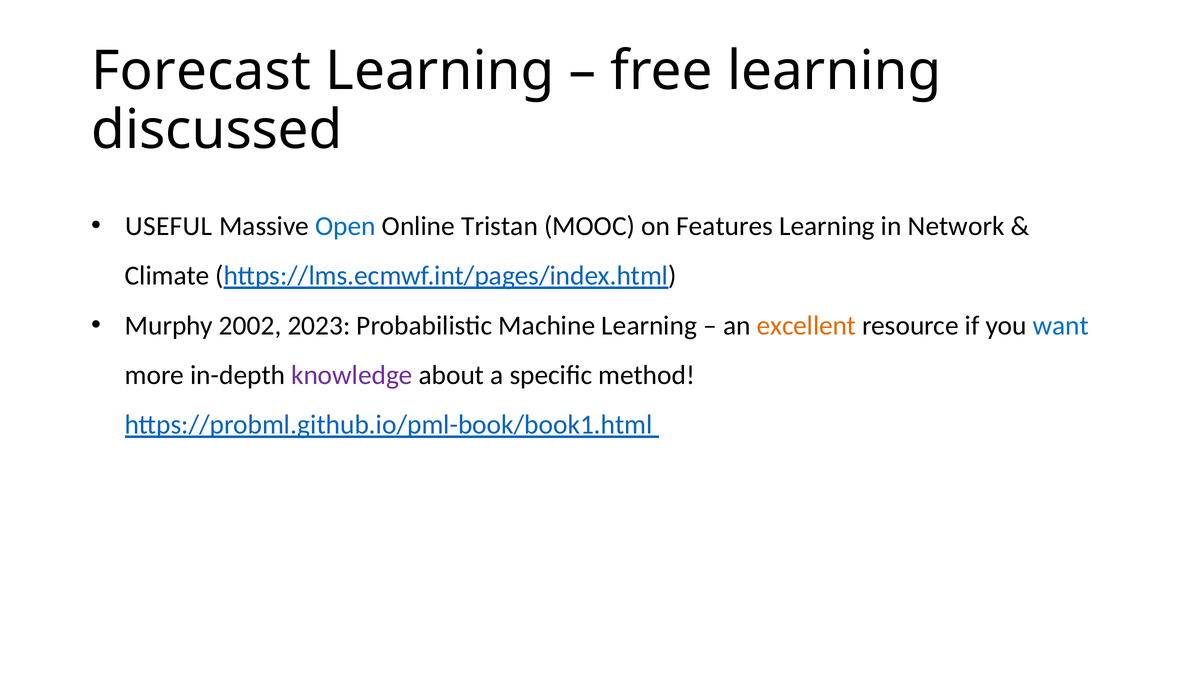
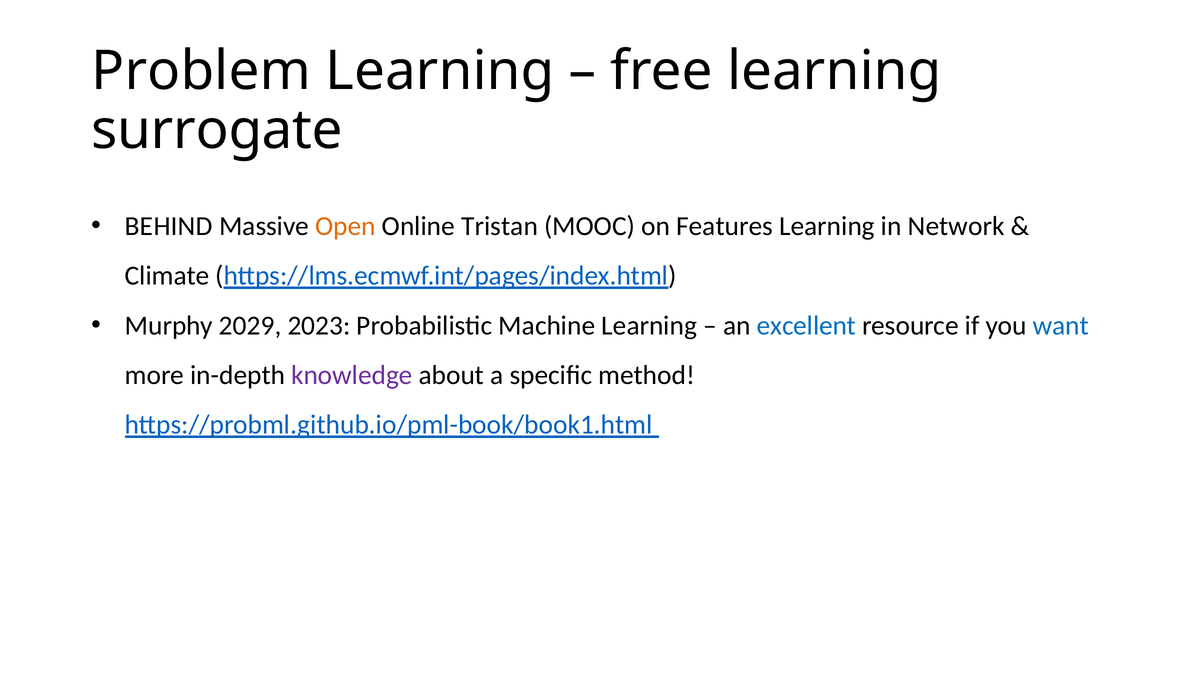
Forecast: Forecast -> Problem (201, 71)
discussed: discussed -> surrogate (217, 130)
USEFUL: USEFUL -> BEHIND (169, 226)
Open colour: blue -> orange (345, 226)
2002: 2002 -> 2029 (250, 326)
excellent colour: orange -> blue (806, 326)
